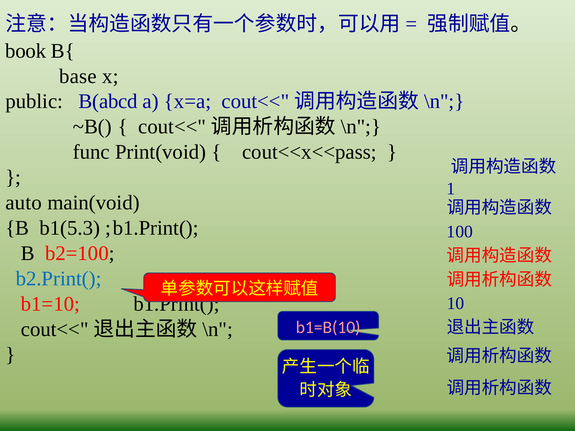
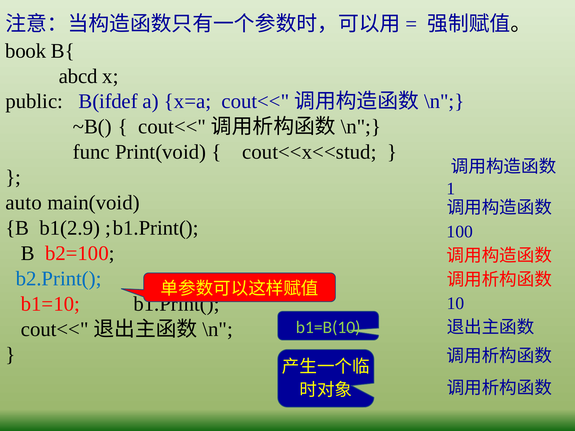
base: base -> abcd (78, 76)
B(abcd: B(abcd -> B(ifdef (108, 102)
cout<<x<<pass: cout<<x<<pass -> cout<<x<<stud (309, 152)
b1(5.3: b1(5.3 -> b1(2.9 (70, 228)
b1=B(10 colour: pink -> light green (328, 327)
